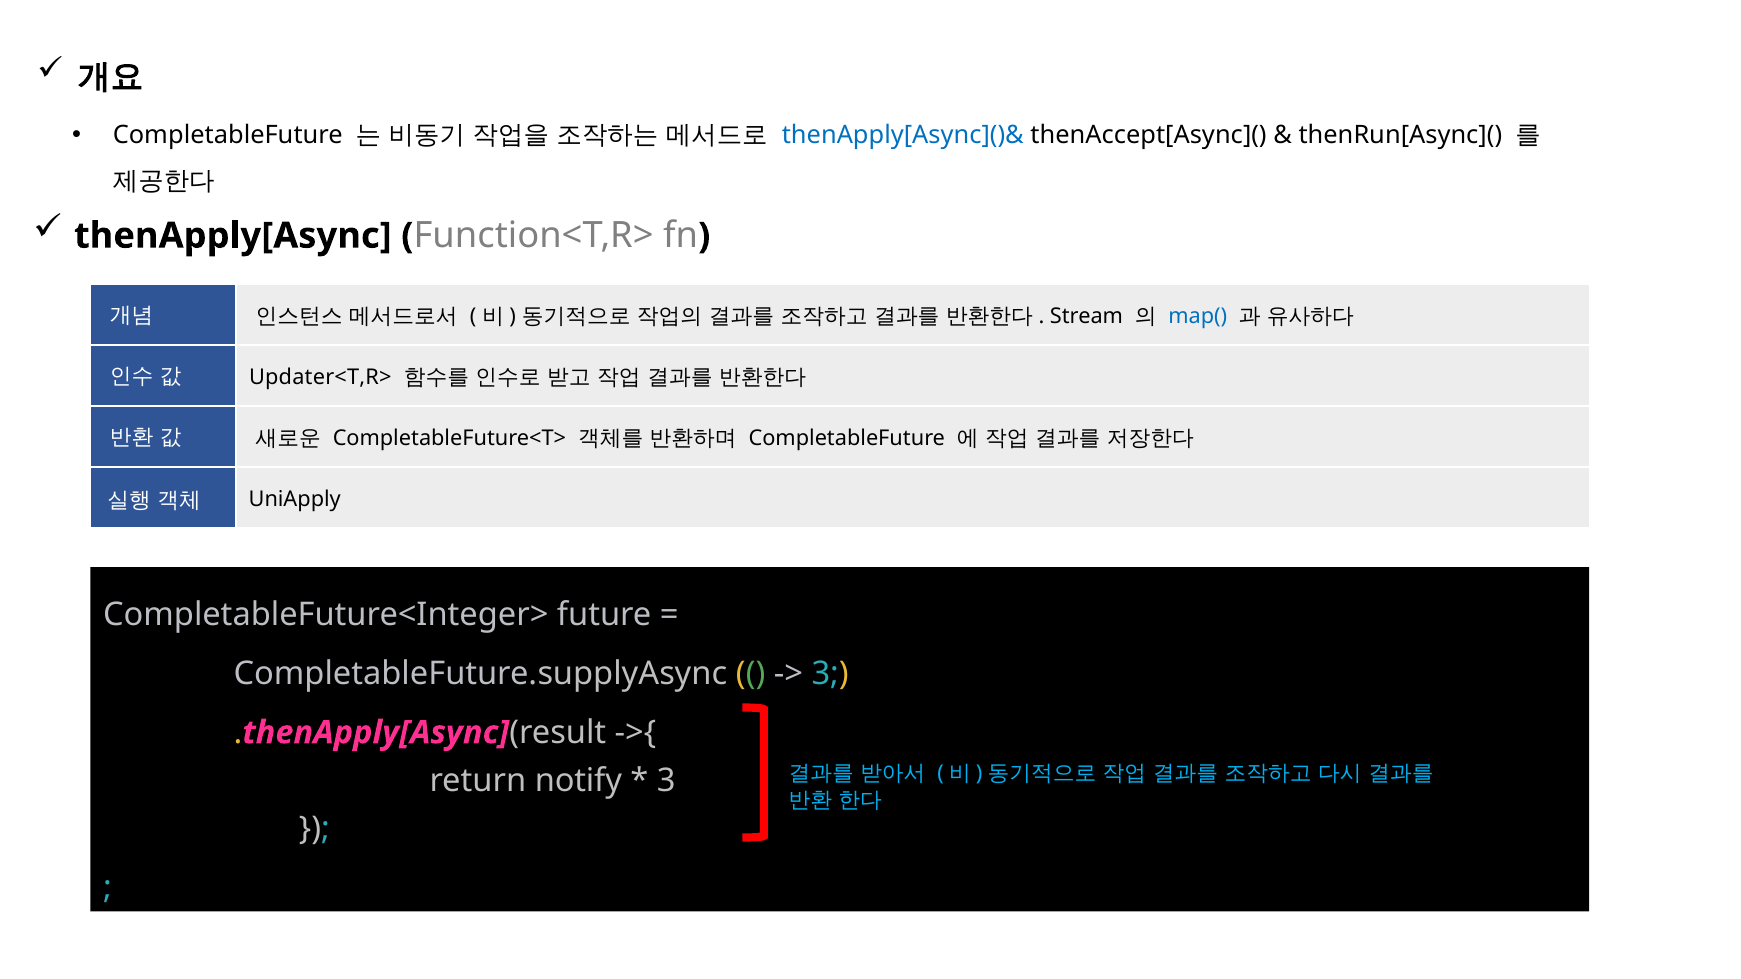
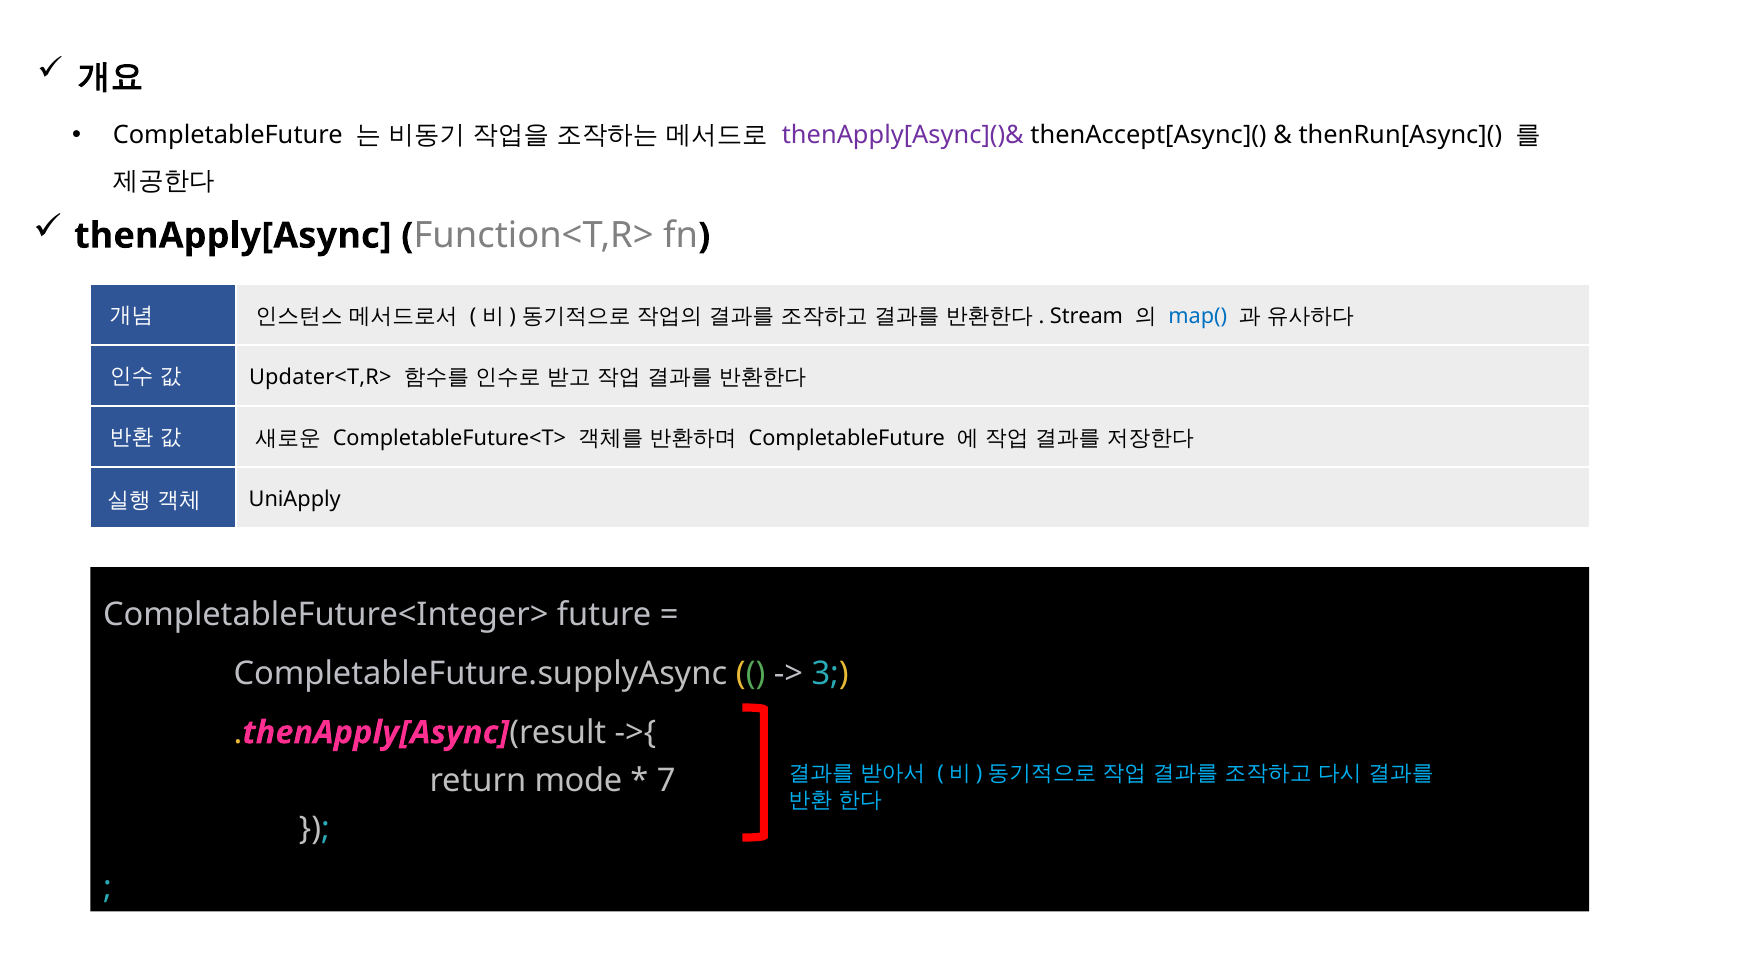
thenApply[Async]()& colour: blue -> purple (903, 135)
notify: notify -> mode (578, 781)
3: 3 -> 7 (666, 781)
